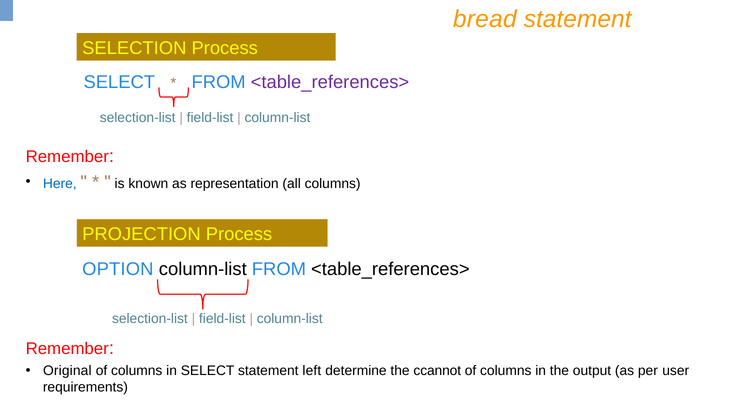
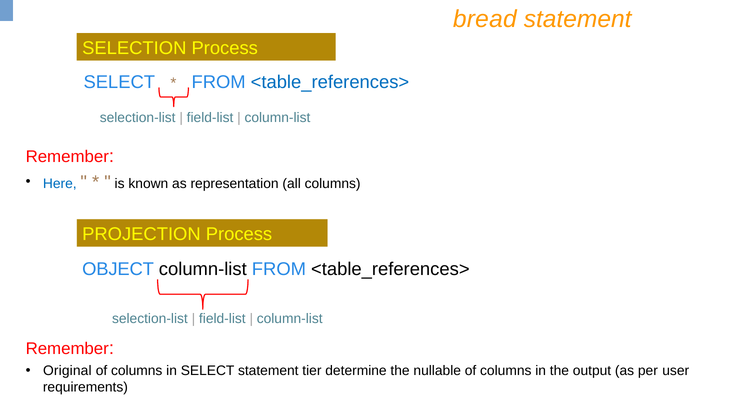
<table_references> colour: purple -> blue (330, 82)
OPTION: OPTION -> OBJECT (118, 269)
left: left -> tier (312, 371)
ccannot: ccannot -> nullable (437, 371)
